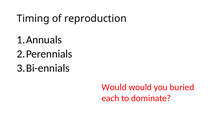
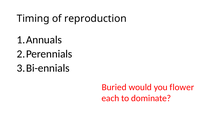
Would: Would -> Buried (114, 87)
buried: buried -> flower (182, 87)
